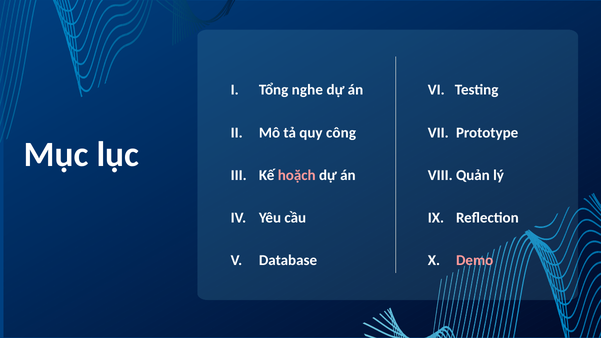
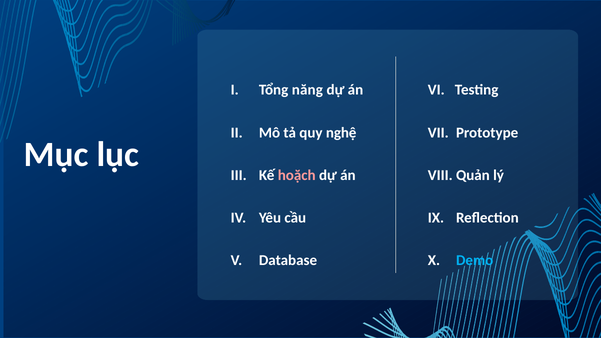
nghe: nghe -> năng (307, 90)
công: công -> nghệ (341, 133)
Demo colour: pink -> light blue (475, 260)
